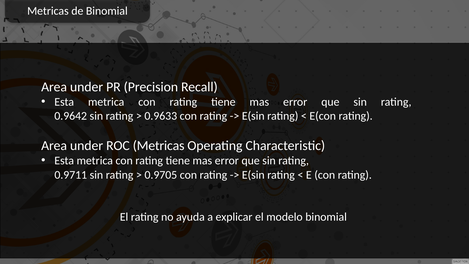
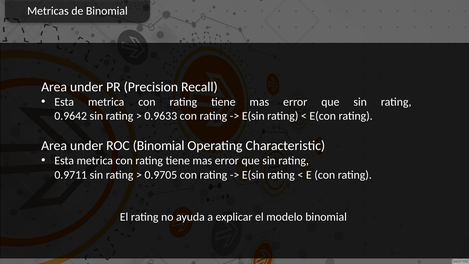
ROC Metricas: Metricas -> Binomial (159, 145)
